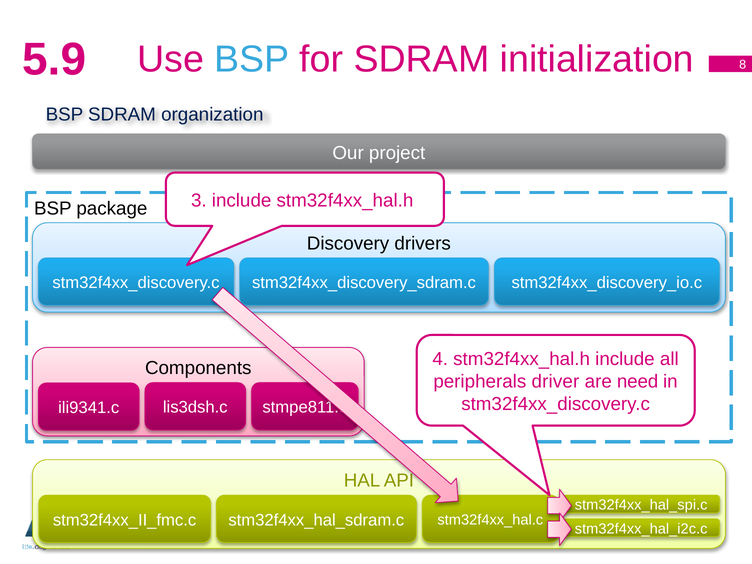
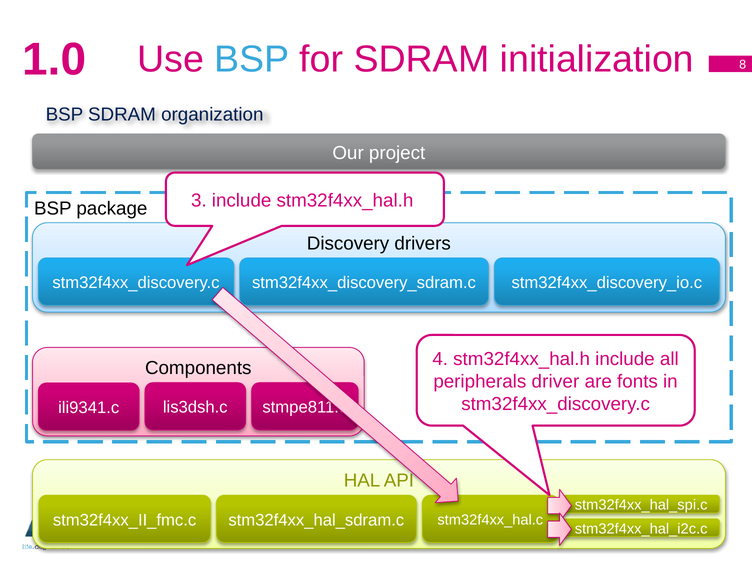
5.9: 5.9 -> 1.0 (54, 60)
need: need -> fonts (637, 382)
